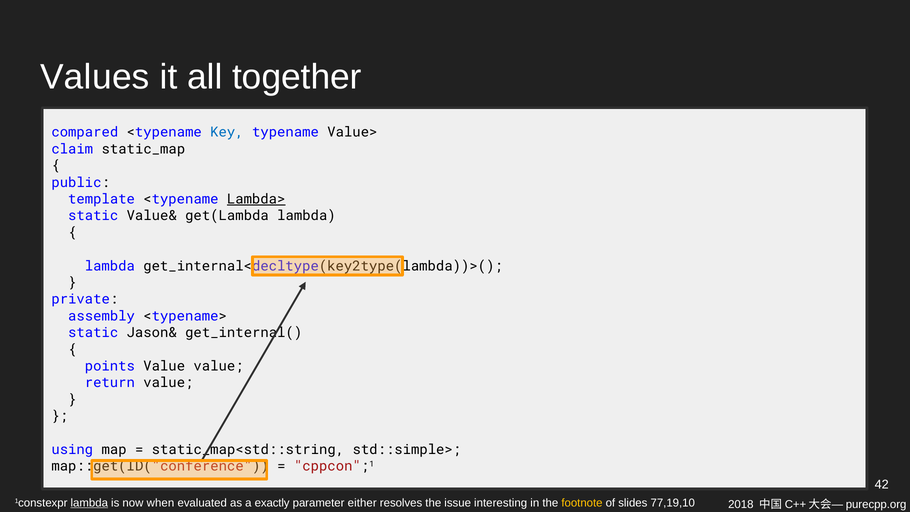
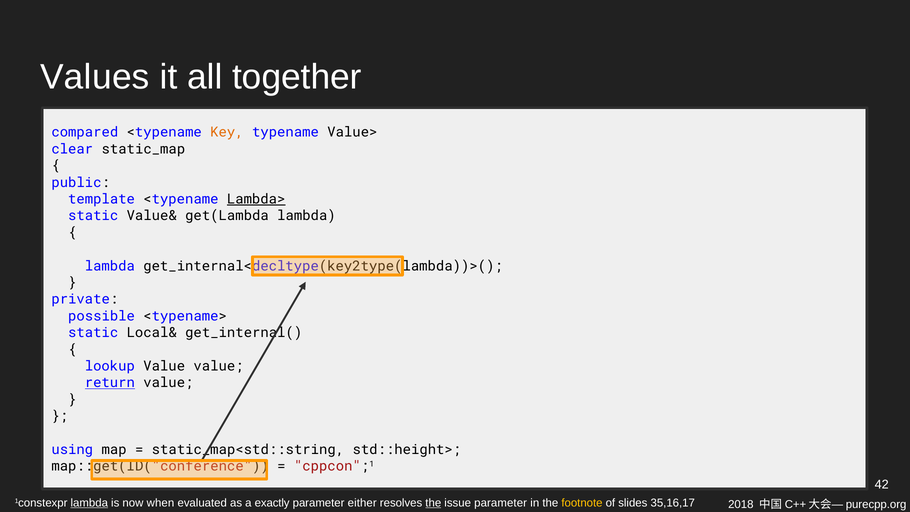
Key colour: blue -> orange (227, 132)
claim: claim -> clear (72, 149)
assembly: assembly -> possible (102, 316)
Jason&: Jason& -> Local& (152, 333)
points: points -> lookup (110, 366)
return underline: none -> present (110, 383)
std::simple>: std::simple> -> std::height> (407, 450)
the underline: none -> present (433, 503)
issue interesting: interesting -> parameter (501, 503)
77,19,10: 77,19,10 -> 35,16,17 (673, 503)
